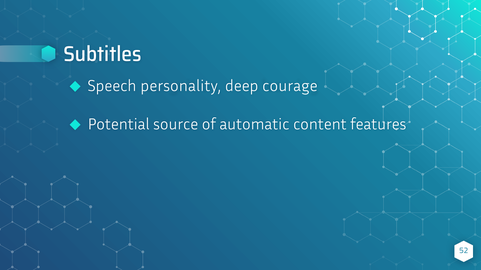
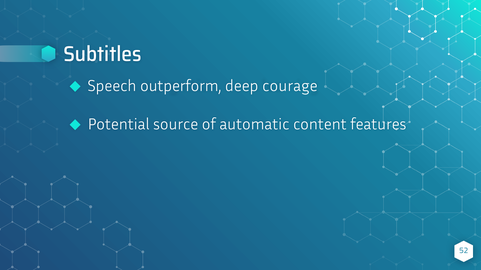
personality: personality -> outperform (181, 86)
